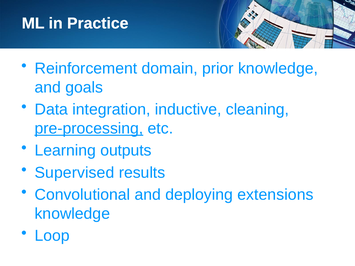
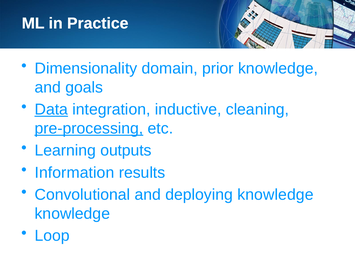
Reinforcement: Reinforcement -> Dimensionality (86, 69)
Data underline: none -> present (51, 110)
Supervised: Supervised -> Information (74, 173)
deploying extensions: extensions -> knowledge (275, 195)
